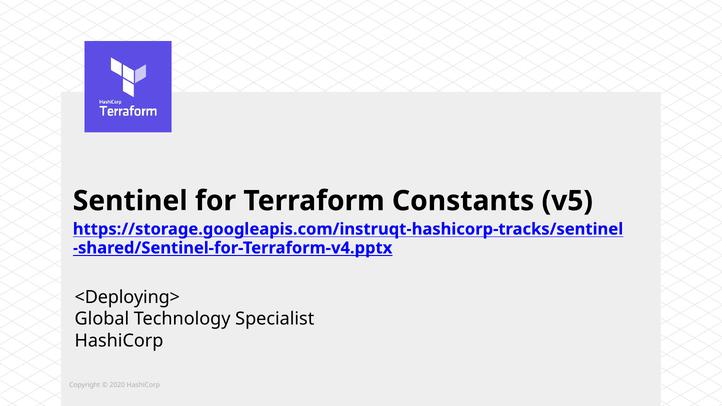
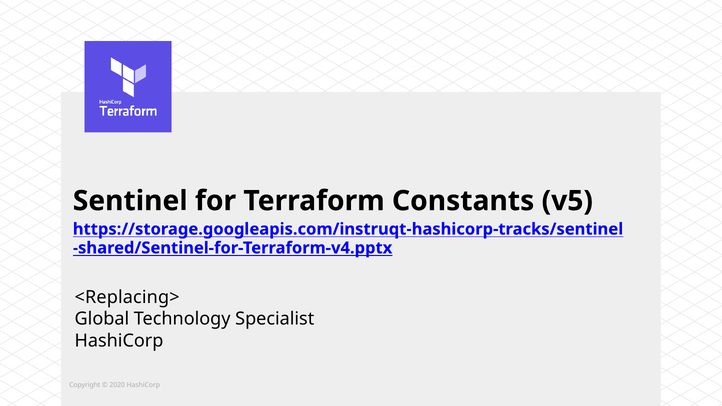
<Deploying>: <Deploying> -> <Replacing> (127, 297)
